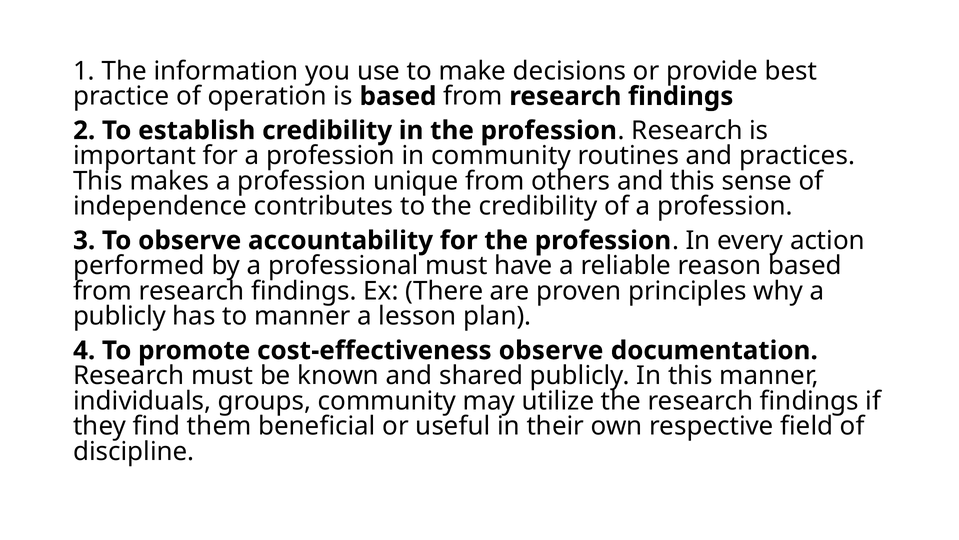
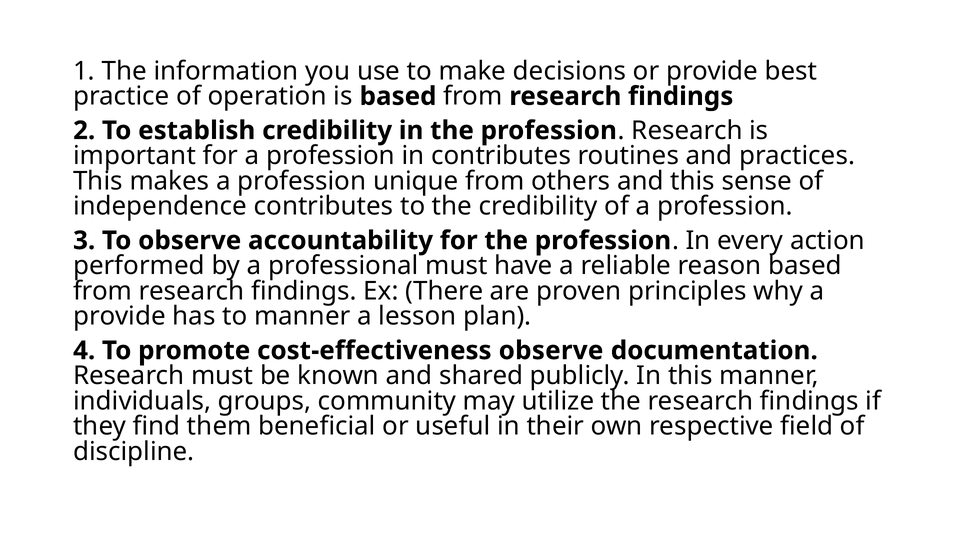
in community: community -> contributes (501, 156)
publicly: publicly -> provide (119, 316)
